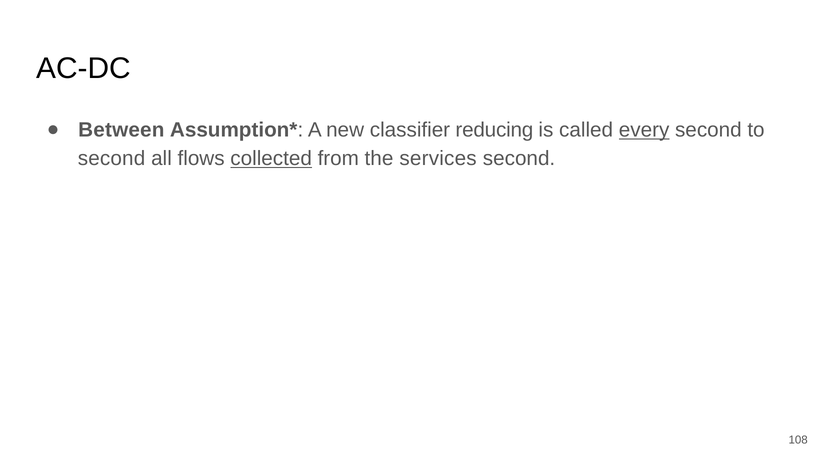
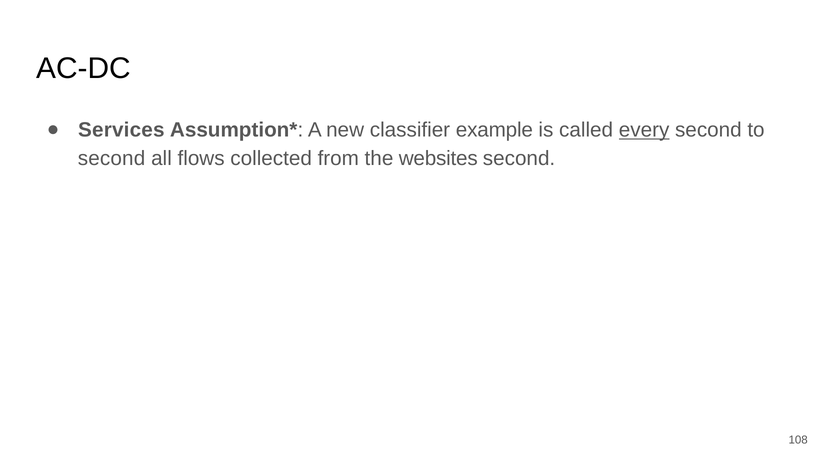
Between: Between -> Services (121, 130)
reducing: reducing -> example (494, 130)
collected underline: present -> none (271, 159)
services: services -> websites (438, 159)
